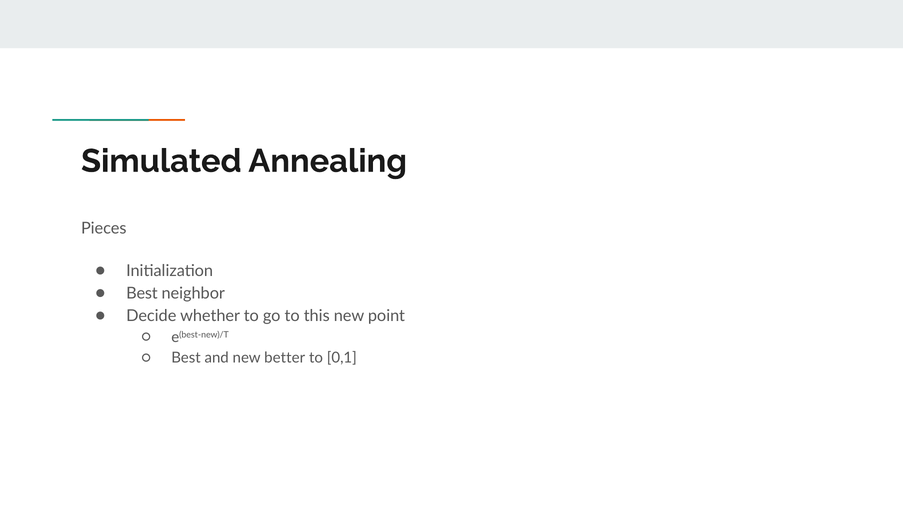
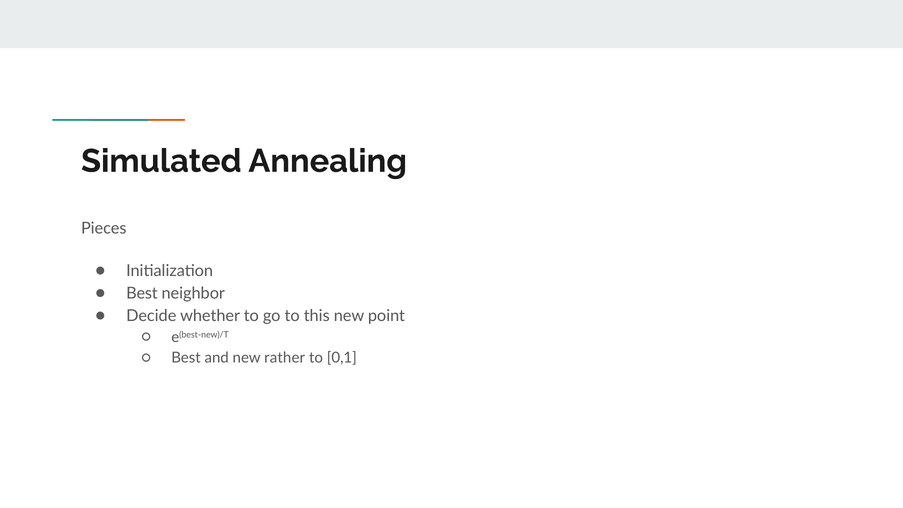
better: better -> rather (285, 358)
